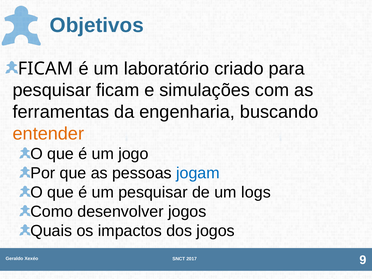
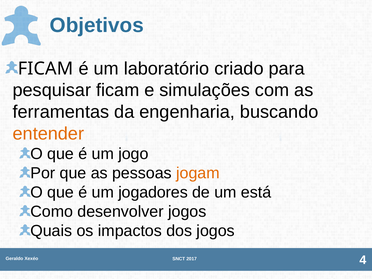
jogam colour: blue -> orange (198, 173)
um pesquisar: pesquisar -> jogadores (153, 192)
logs: logs -> está (256, 192)
9: 9 -> 4 (363, 260)
